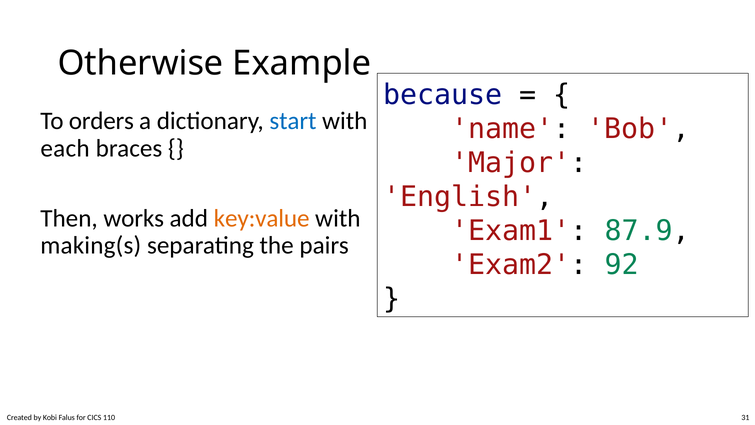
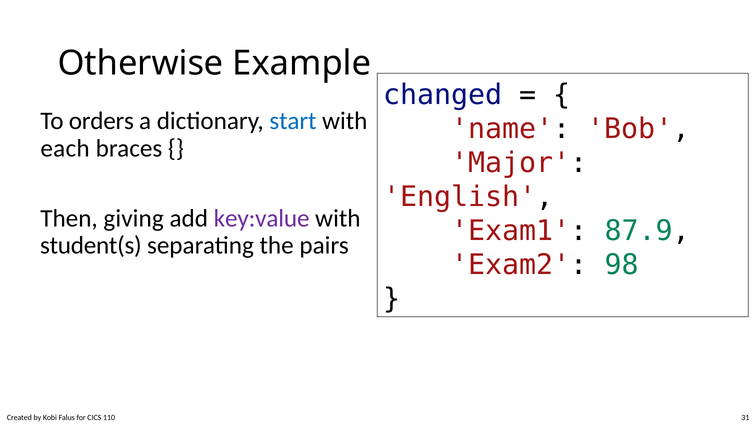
because: because -> changed (443, 95)
works: works -> giving (134, 218)
key:value colour: orange -> purple (262, 218)
making(s: making(s -> student(s (91, 246)
92: 92 -> 98 (622, 265)
